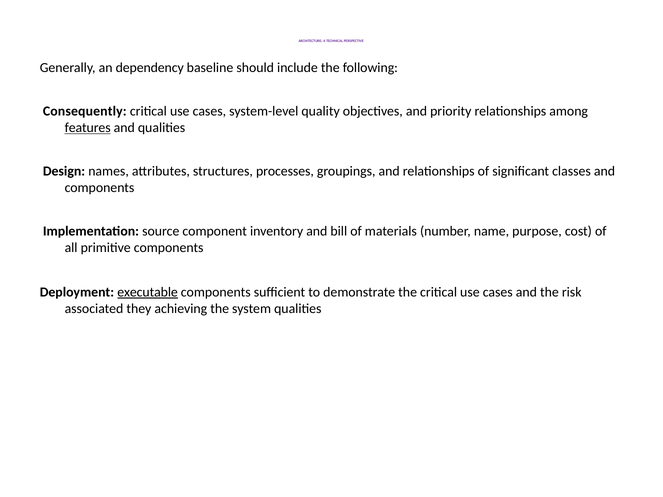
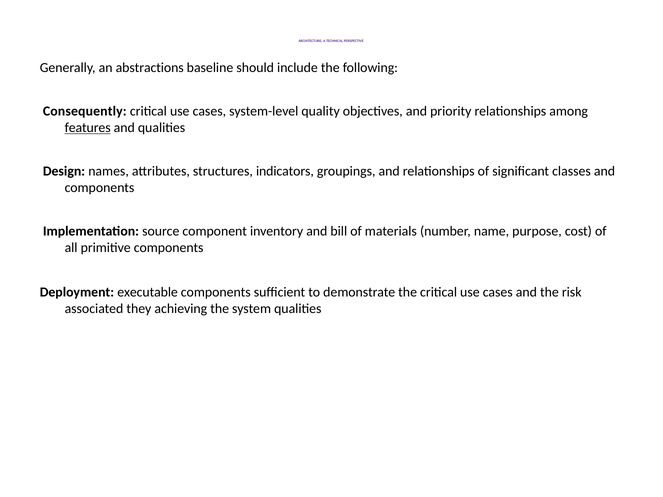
dependency: dependency -> abstractions (150, 68)
processes: processes -> indicators (285, 171)
executable underline: present -> none (148, 292)
